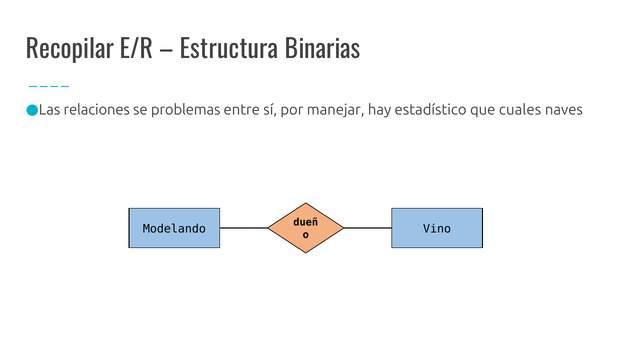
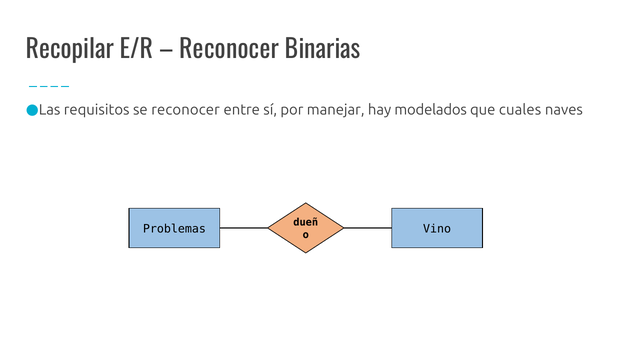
Estructura: Estructura -> Reconocer (229, 50)
relaciones: relaciones -> requisitos (97, 110)
se problemas: problemas -> reconocer (186, 110)
estadístico: estadístico -> modelados (431, 110)
Modelando: Modelando -> Problemas (174, 229)
